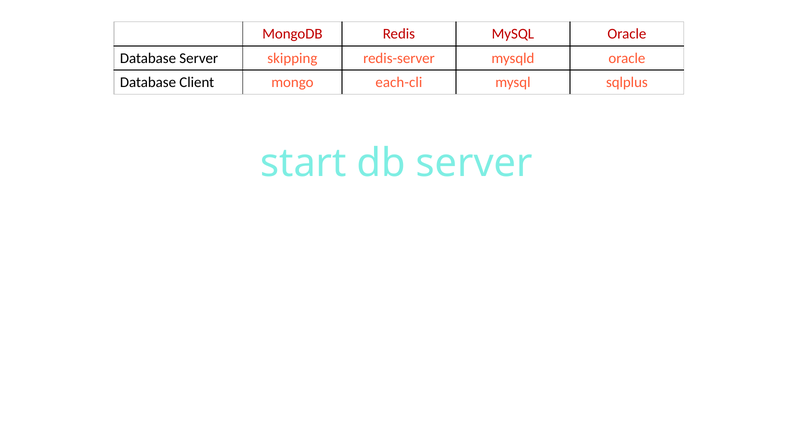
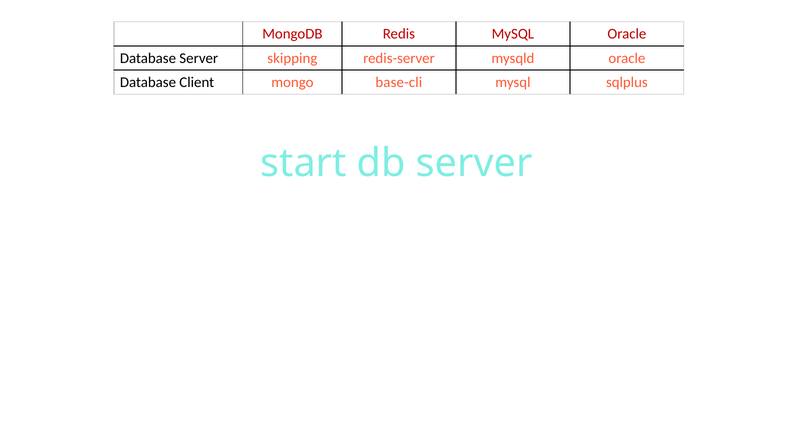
each-cli: each-cli -> base-cli (399, 82)
